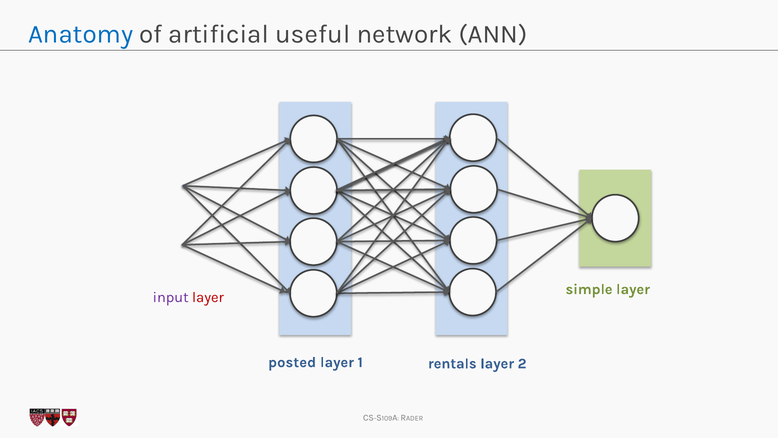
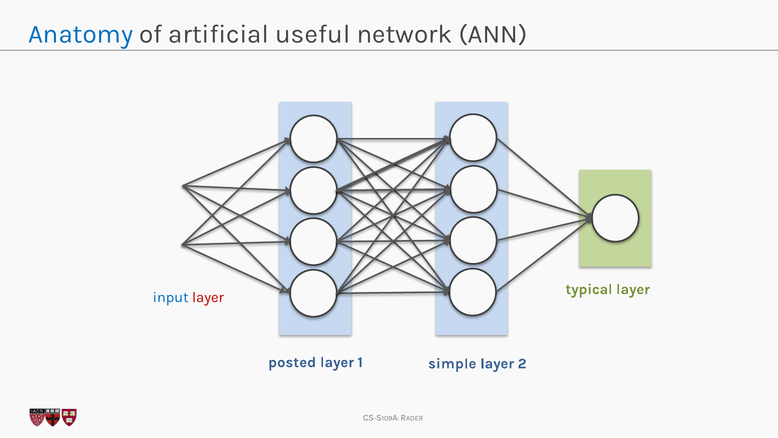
simple: simple -> typical (589, 289)
input colour: purple -> blue (171, 297)
rentals: rentals -> simple (452, 363)
